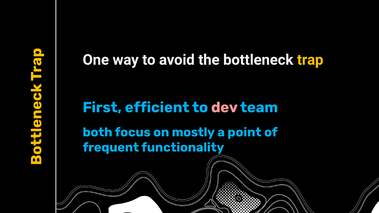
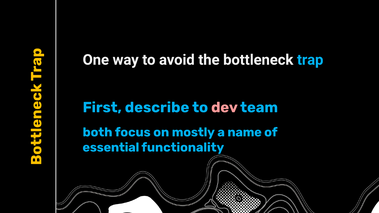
trap colour: yellow -> light blue (310, 60)
efficient: efficient -> describe (157, 107)
point: point -> name (245, 132)
frequent: frequent -> essential (111, 147)
